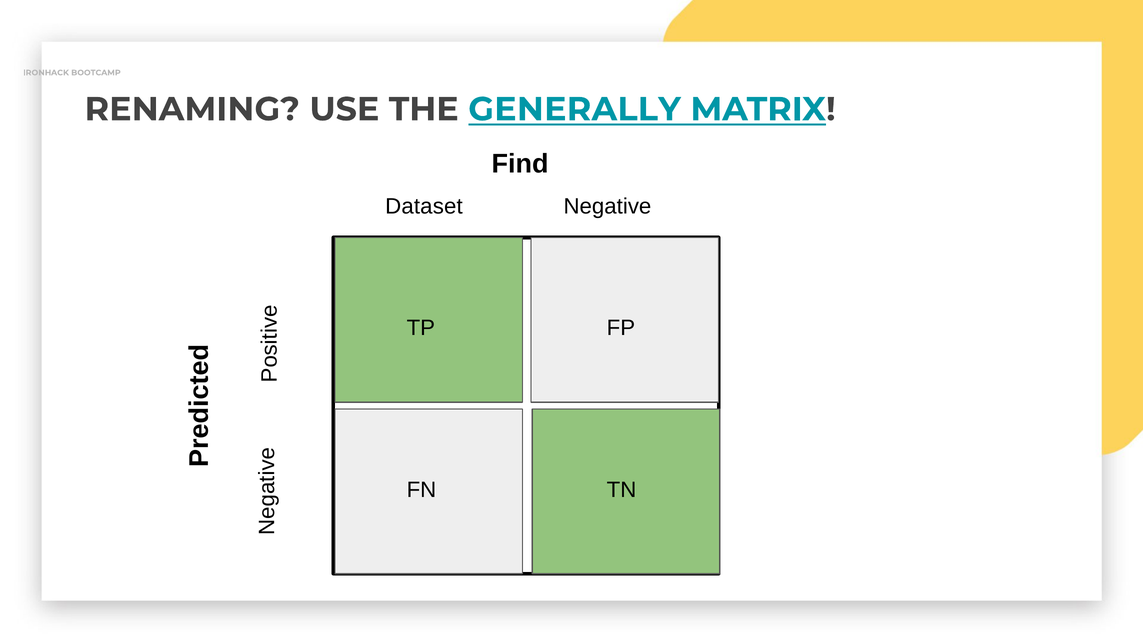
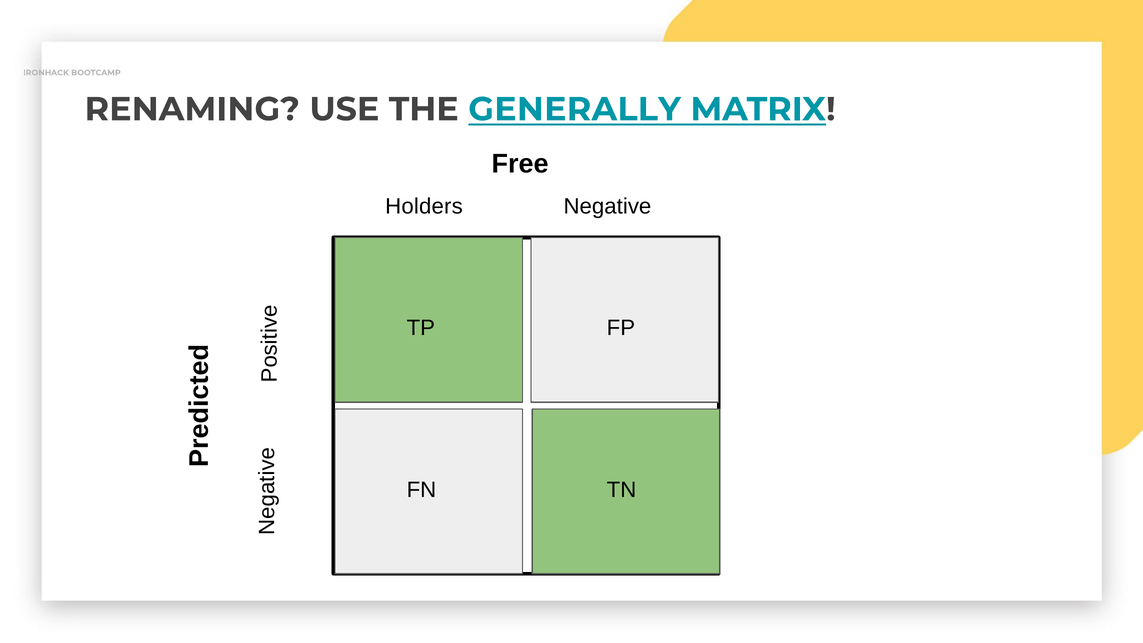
Find: Find -> Free (520, 164)
Dataset: Dataset -> Holders (424, 206)
